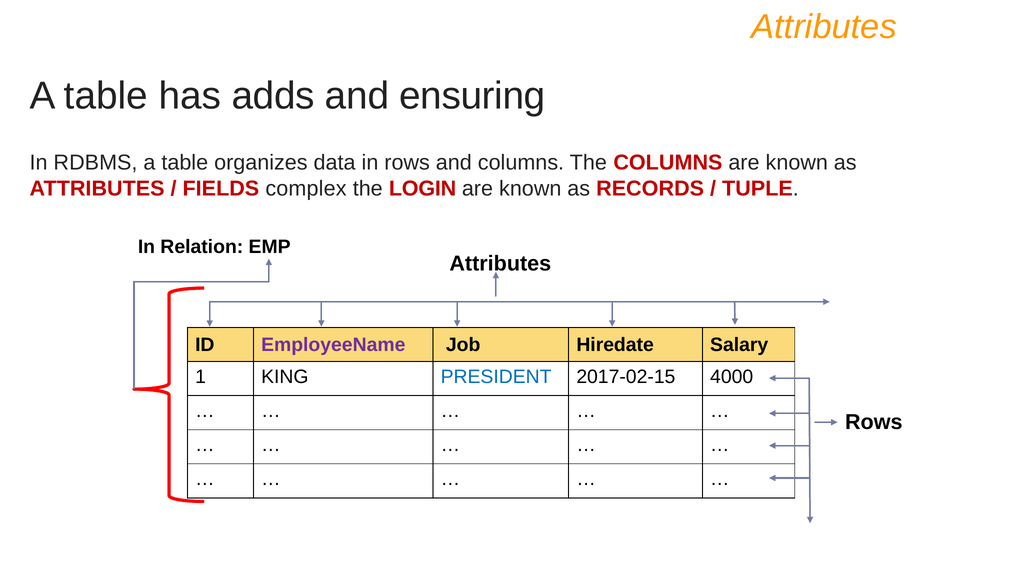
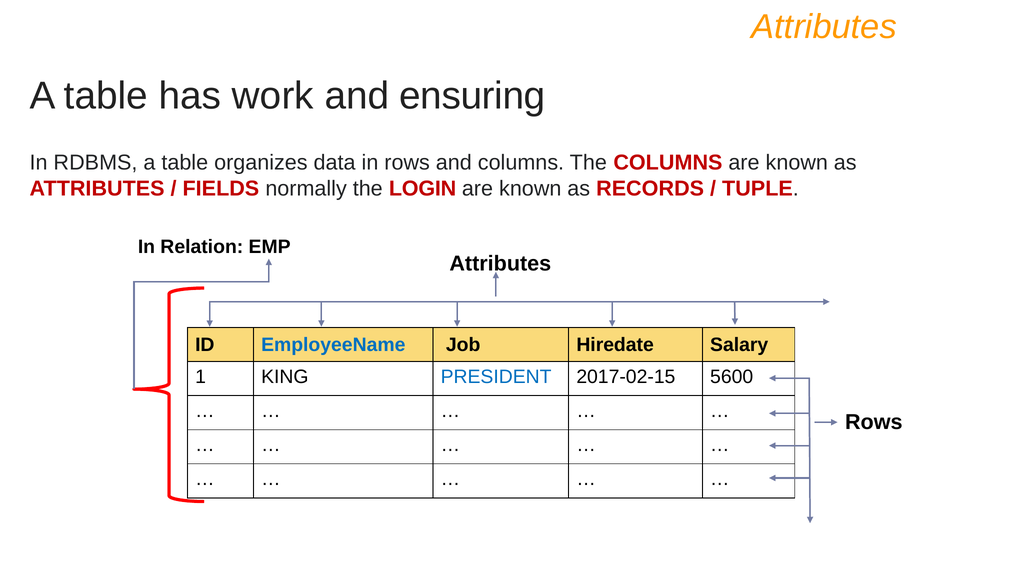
adds: adds -> work (273, 96)
complex: complex -> normally (306, 188)
EmployeeName colour: purple -> blue (333, 345)
4000: 4000 -> 5600 (732, 376)
